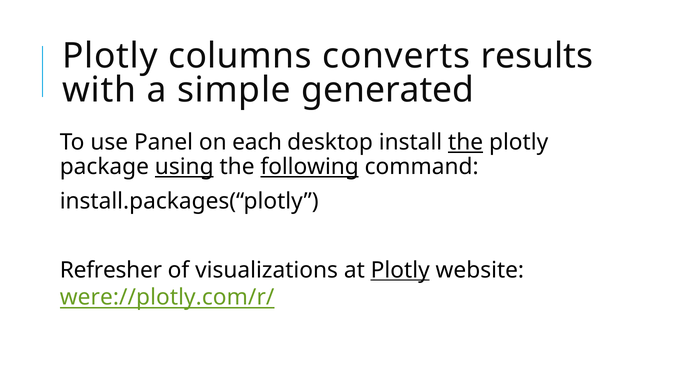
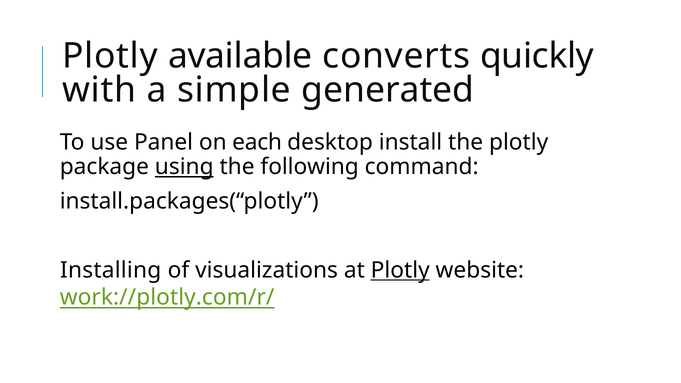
columns: columns -> available (240, 56)
results: results -> quickly (537, 56)
the underline: present -> none (466, 142)
following underline: present -> none (310, 167)
Refresher: Refresher -> Installing (111, 270)
were://plotly.com/r/: were://plotly.com/r/ -> work://plotly.com/r/ (167, 297)
